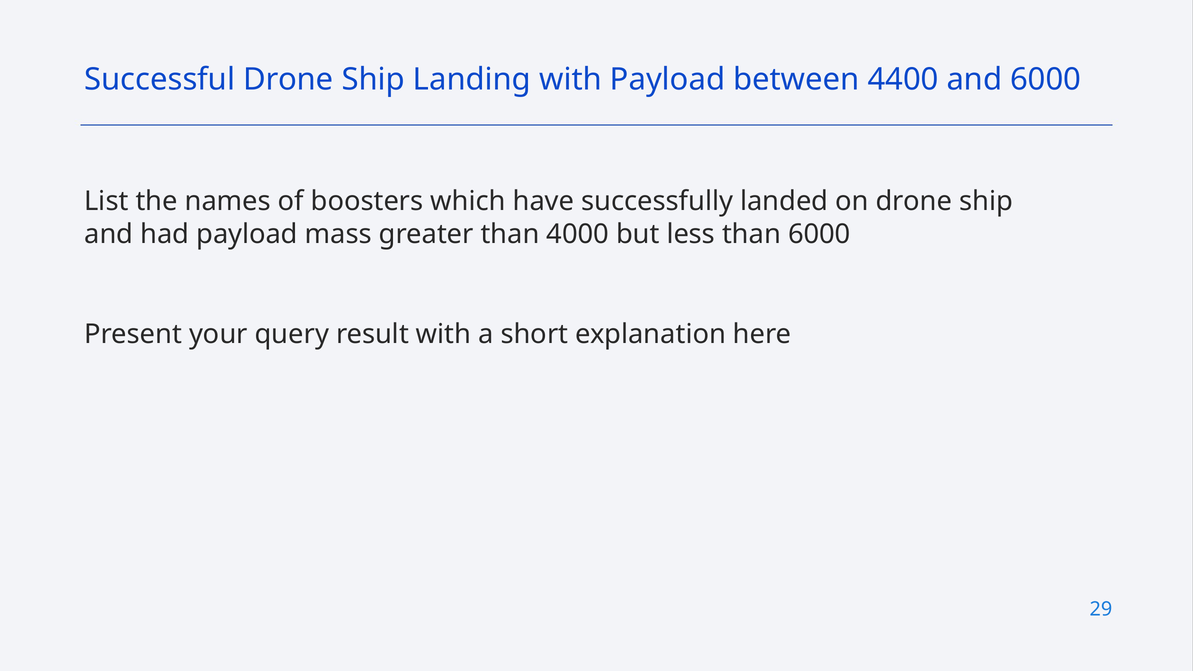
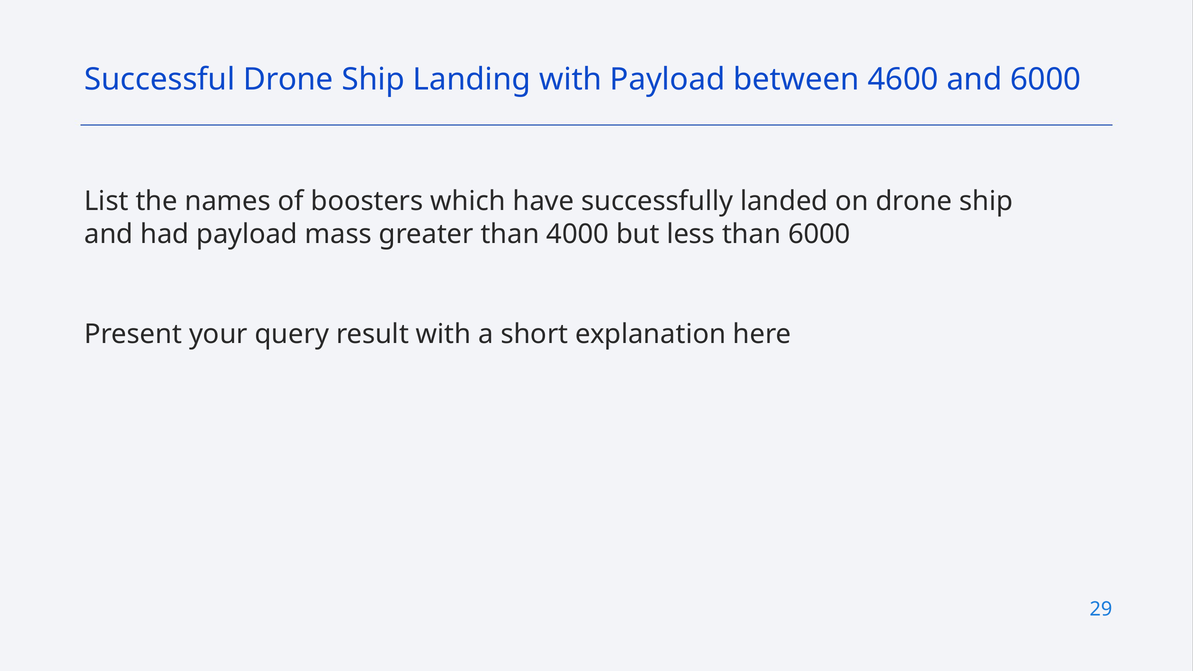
4400: 4400 -> 4600 (903, 79)
